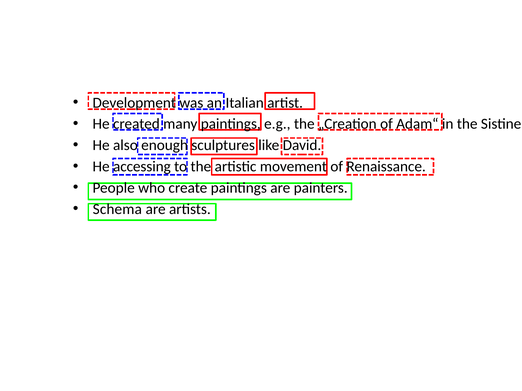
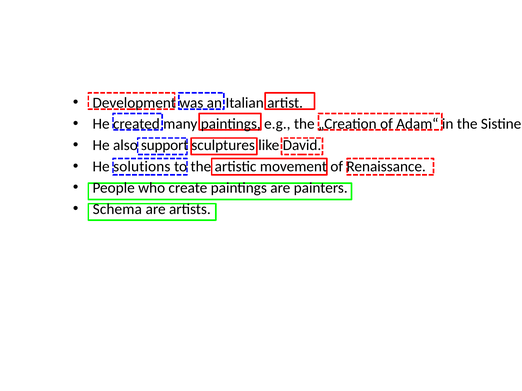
enough: enough -> support (165, 145)
accessing: accessing -> solutions (142, 167)
